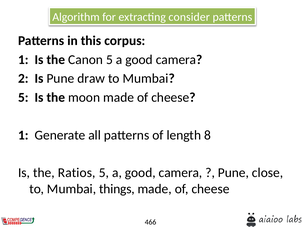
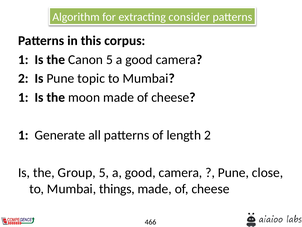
draw: draw -> topic (91, 78)
5: 5 -> 1 (23, 97)
length 8: 8 -> 2 (207, 135)
Ratios: Ratios -> Group (77, 172)
